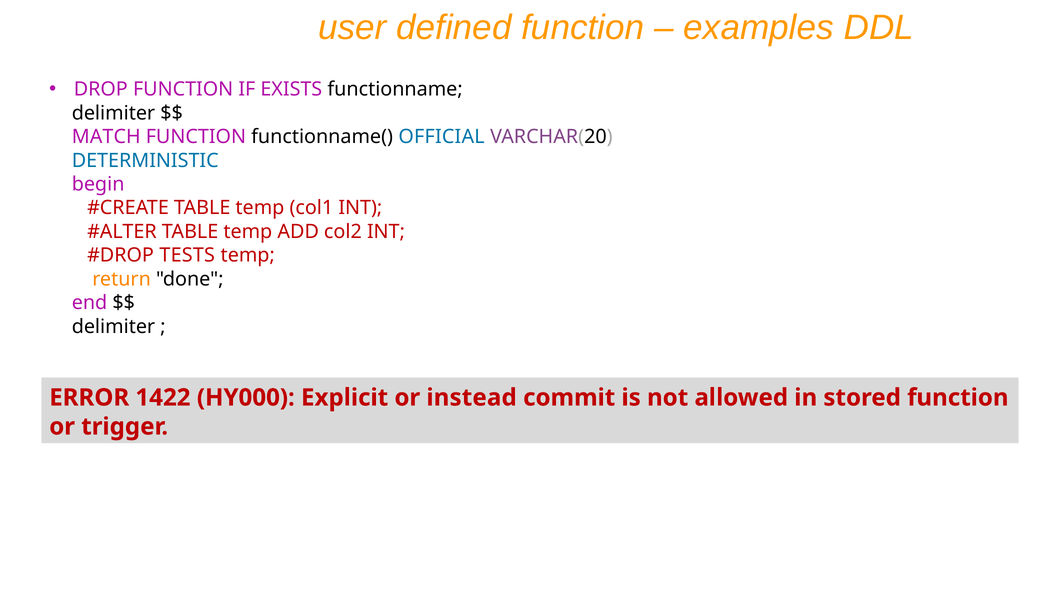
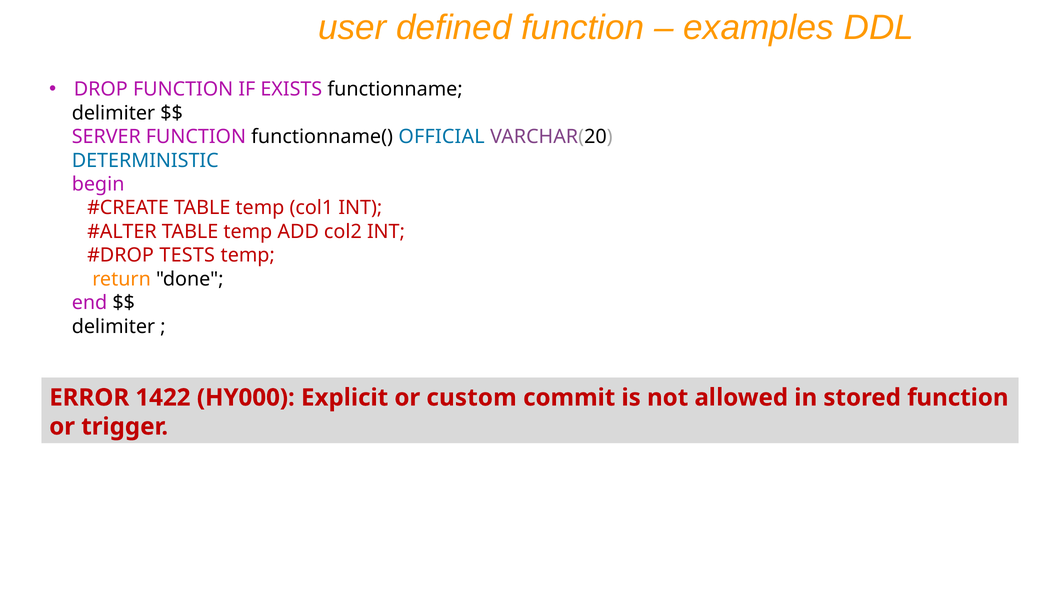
MATCH: MATCH -> SERVER (106, 137)
instead: instead -> custom (472, 398)
